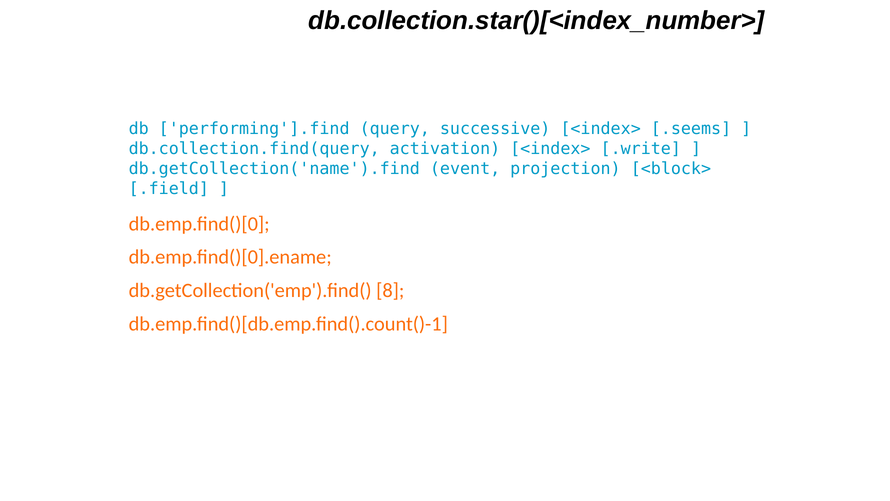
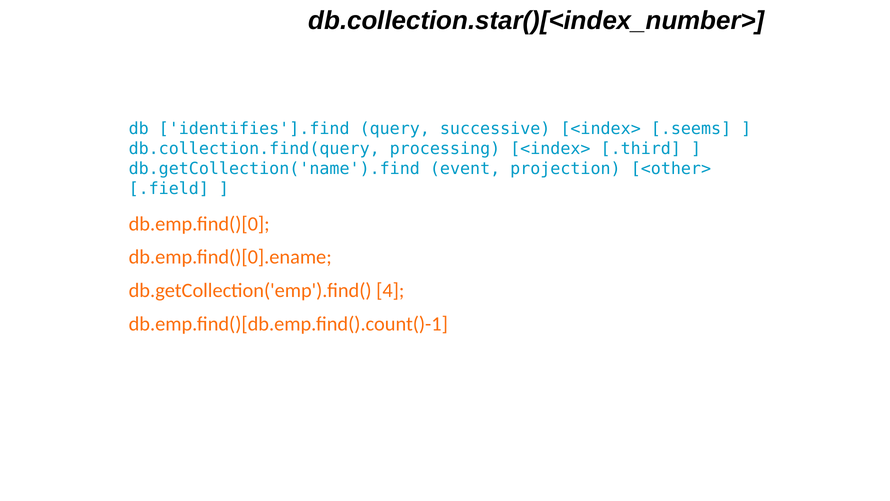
performing'].find: performing'].find -> identifies'].find (254, 129)
activation: activation -> processing (445, 149)
.write: .write -> .third (641, 149)
<block>: <block> -> <other> (671, 169)
8: 8 -> 4 (390, 290)
